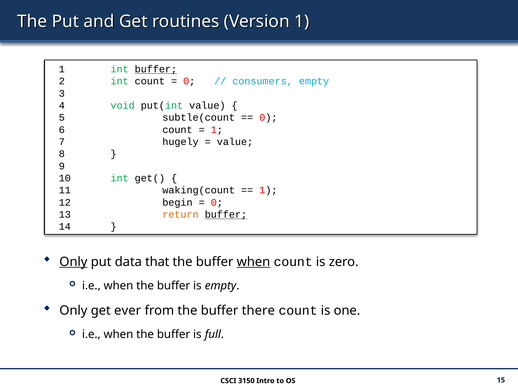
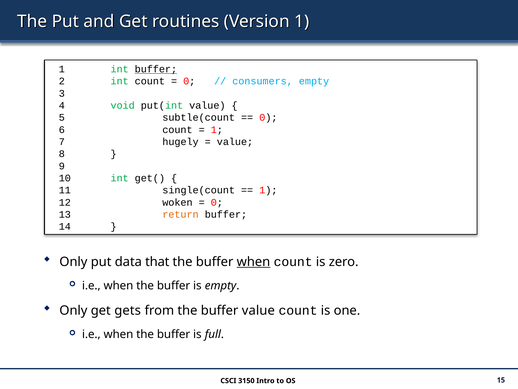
waking(count: waking(count -> single(count (199, 190)
begin: begin -> woken (177, 202)
buffer underline: present -> none (226, 214)
Only underline: present -> none (73, 261)
ever: ever -> gets (128, 310)
buffer there: there -> value (258, 310)
